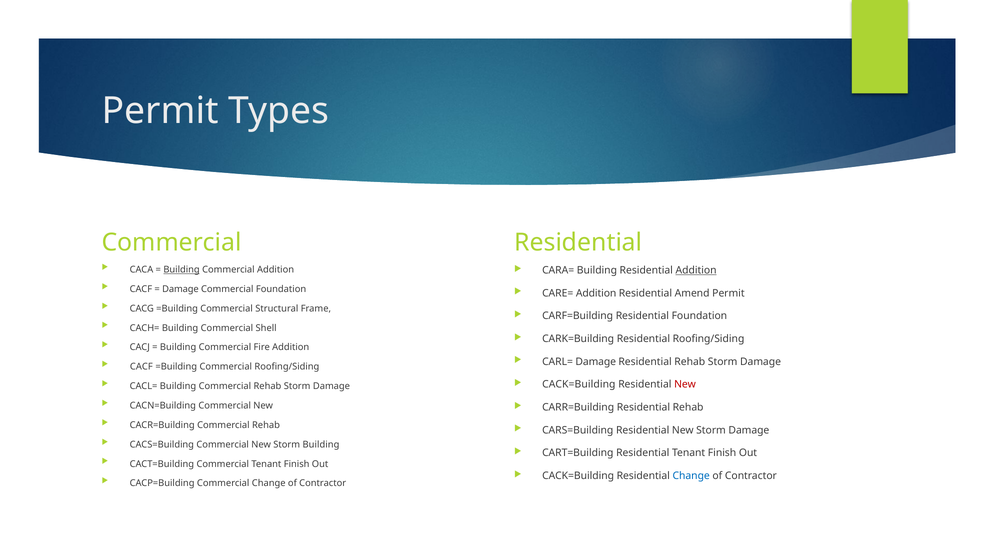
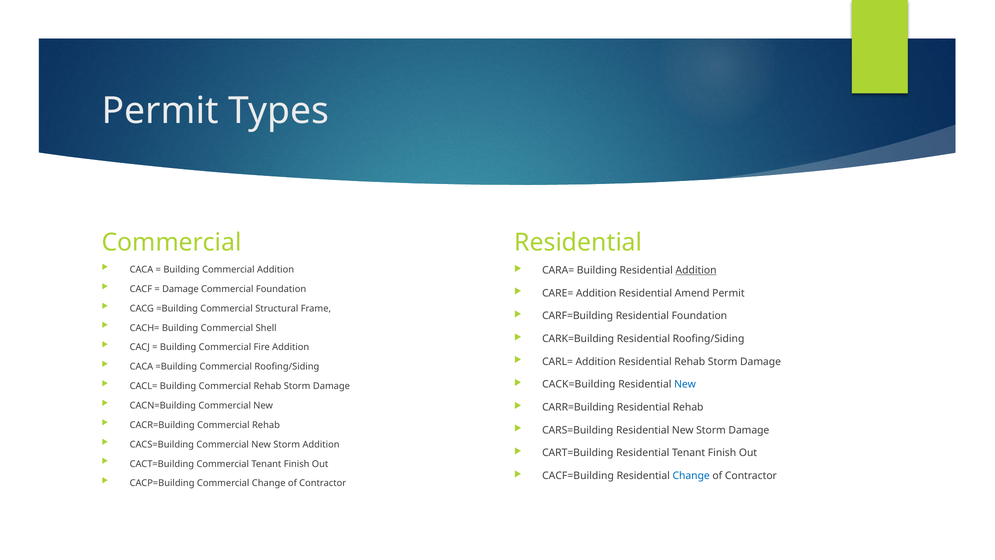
Building underline: present -> none (182, 270)
CARL= Damage: Damage -> Addition (596, 362)
CACF: CACF -> CACA (141, 367)
New colour: red -> blue (685, 384)
Storm Building: Building -> Addition (321, 444)
CACK=Building: CACK=Building -> CACF=Building (578, 476)
